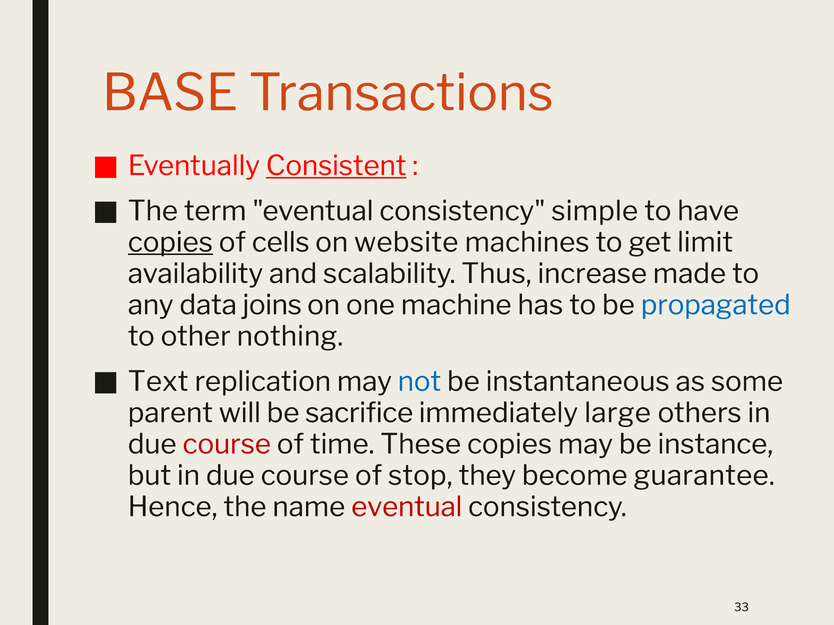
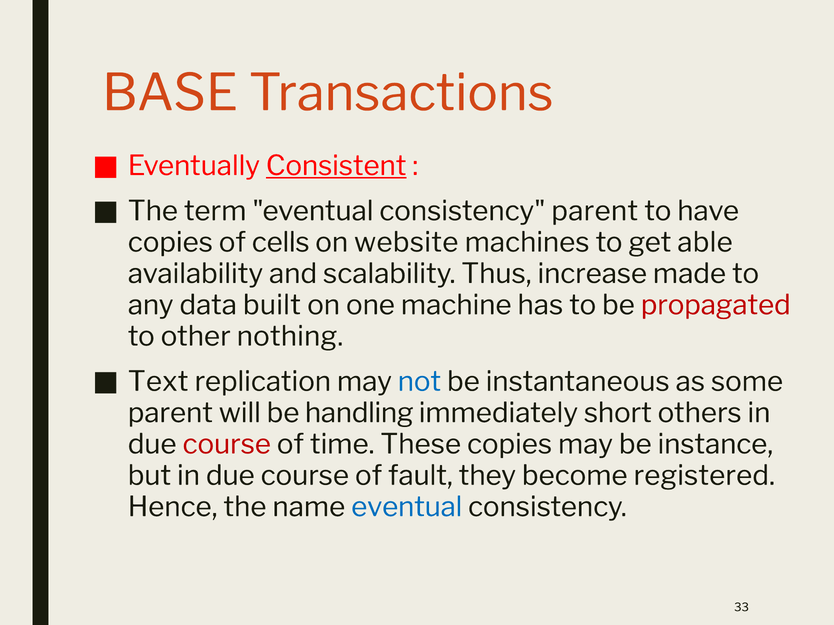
consistency simple: simple -> parent (595, 211)
copies underline: present -> none (170, 243)
limit: limit -> able (705, 243)
joins: joins -> built (272, 305)
propagated colour: blue -> red (716, 305)
sacrifice: sacrifice -> handling (359, 413)
large: large -> short (618, 413)
stop: stop -> fault (420, 476)
guarantee: guarantee -> registered (704, 476)
eventual colour: red -> blue (407, 507)
